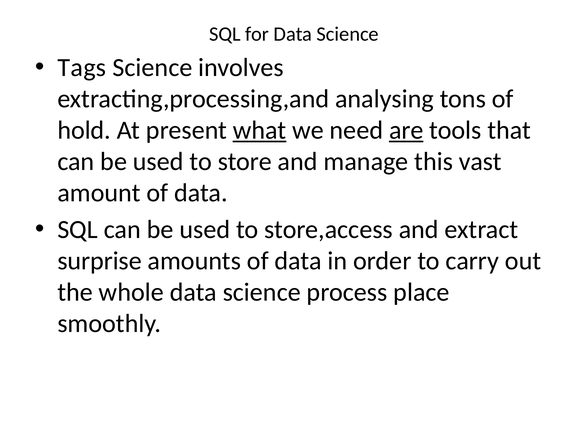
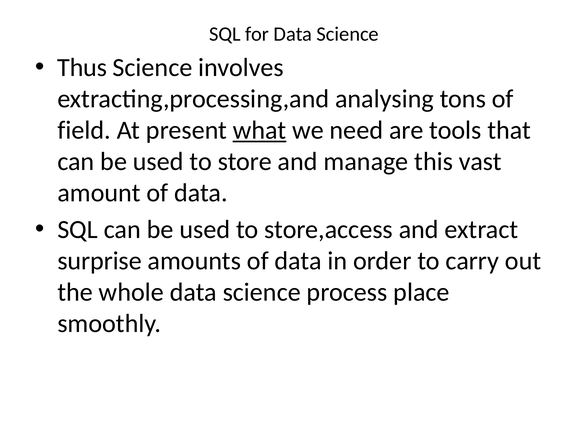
Tags: Tags -> Thus (82, 68)
hold: hold -> field (84, 130)
are underline: present -> none (406, 130)
